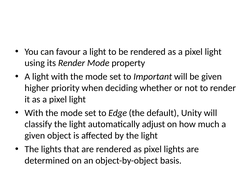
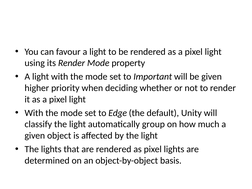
adjust: adjust -> group (153, 124)
